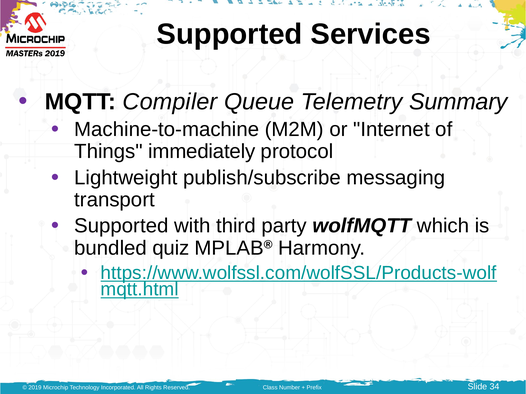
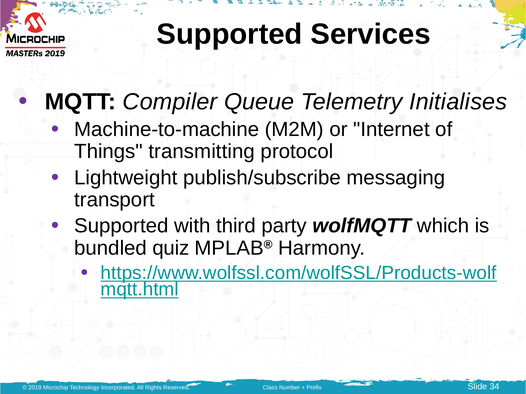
Summary: Summary -> Initialises (458, 102)
immediately: immediately -> transmitting (202, 152)
